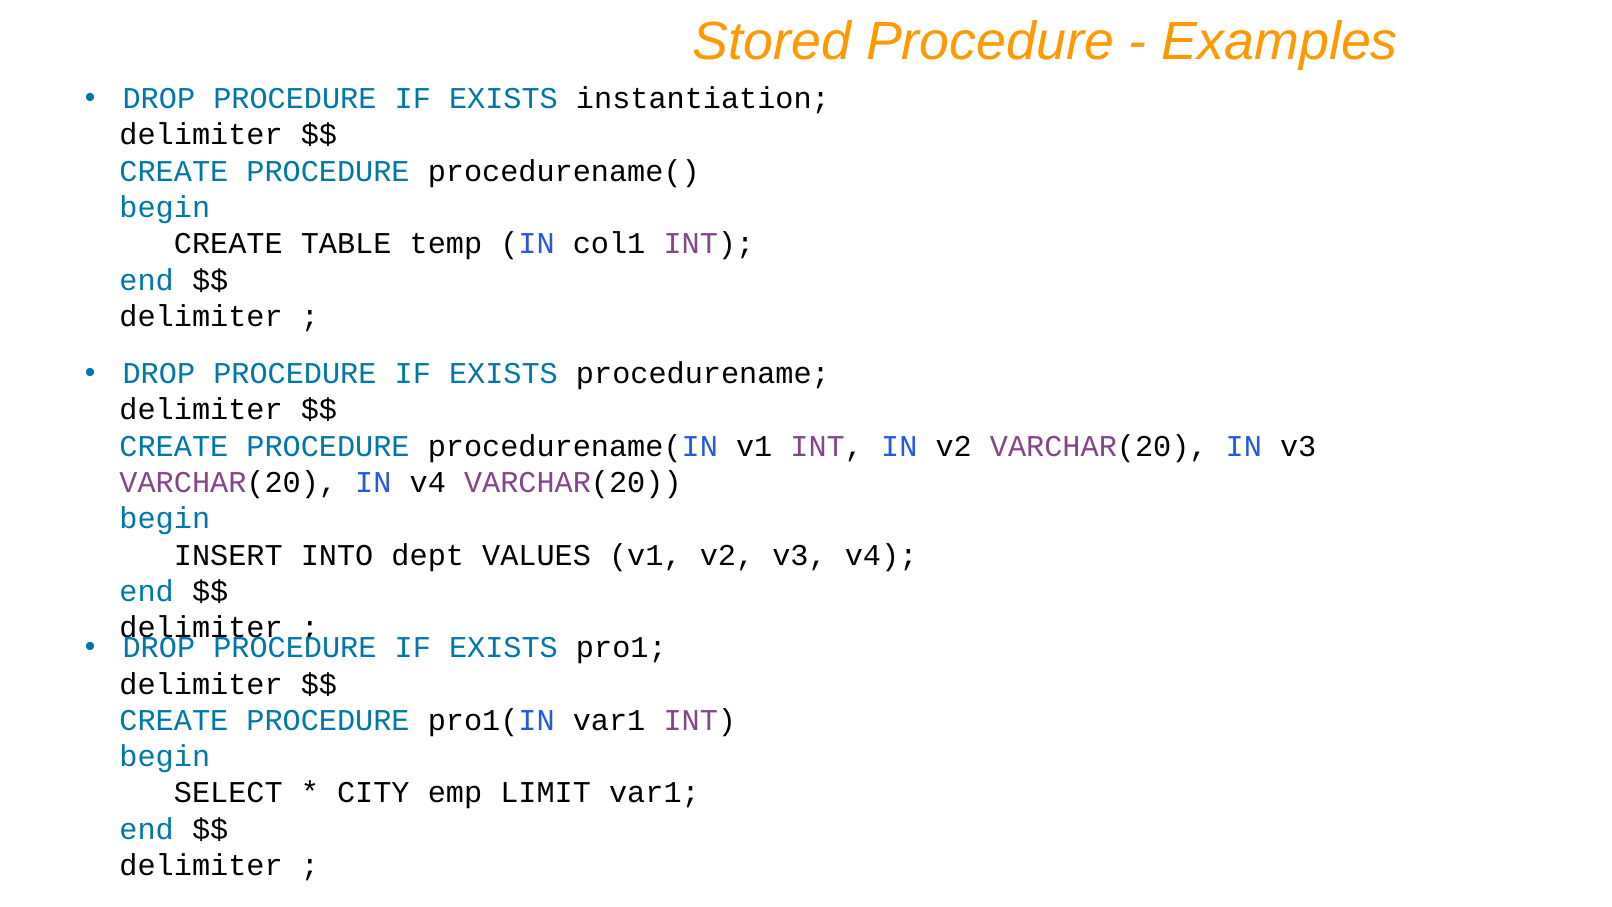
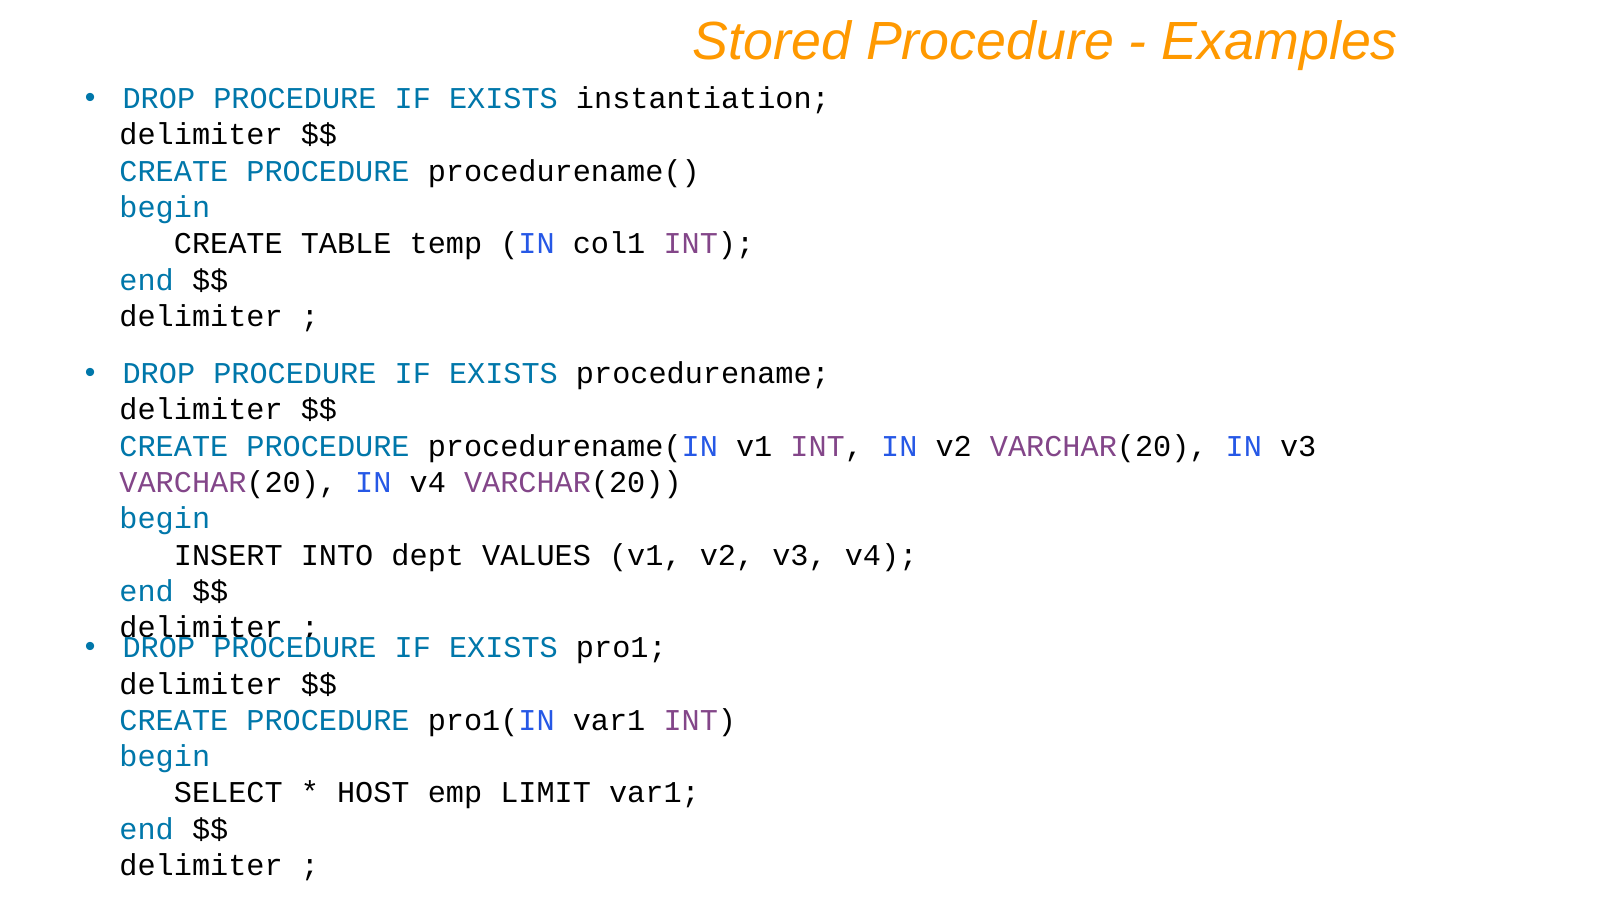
CITY: CITY -> HOST (373, 793)
